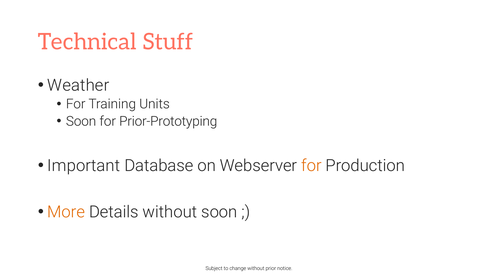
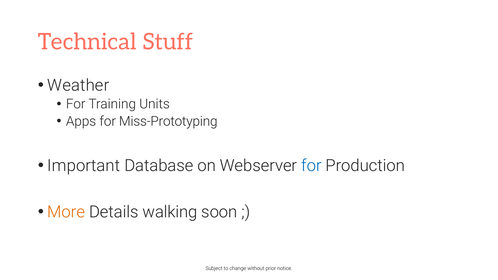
Soon: Soon -> Apps (81, 121)
Prior-Prototyping: Prior-Prototyping -> Miss-Prototyping (168, 121)
for colour: orange -> blue (311, 166)
Details without: without -> walking (170, 212)
